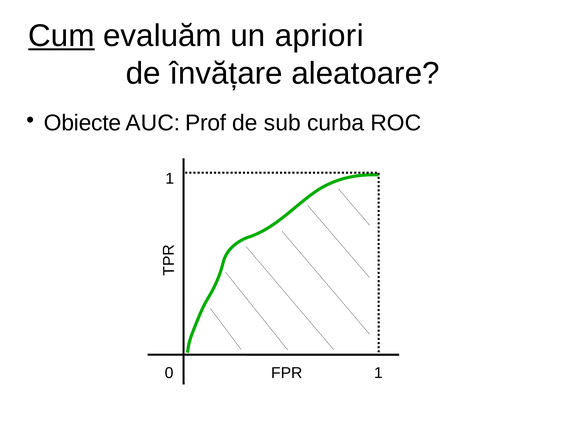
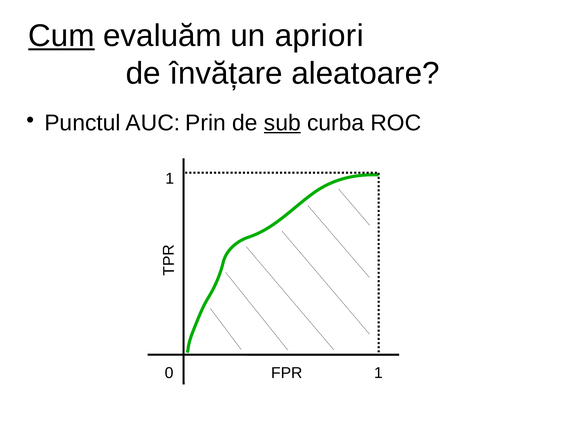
Obiecte: Obiecte -> Punctul (82, 123)
Prof: Prof -> Prin (206, 123)
sub underline: none -> present (282, 123)
